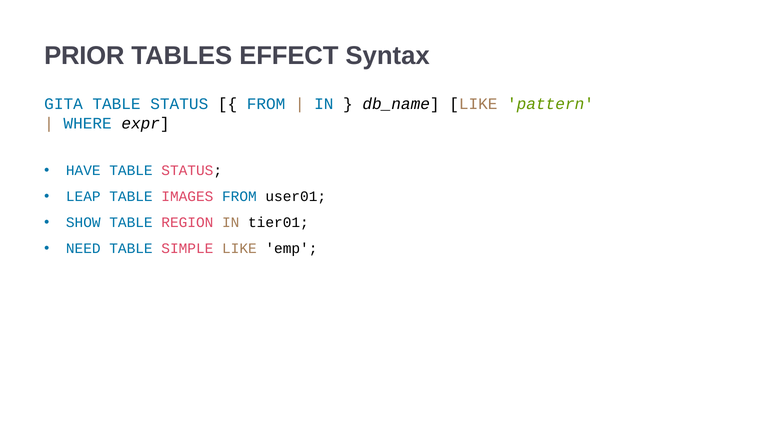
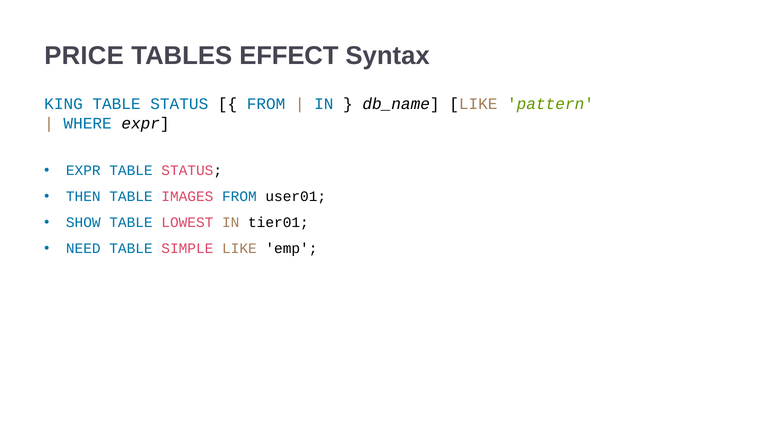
PRIOR: PRIOR -> PRICE (84, 56)
GITA: GITA -> KING (64, 104)
HAVE: HAVE -> EXPR (83, 170)
LEAP: LEAP -> THEN (83, 196)
REGION: REGION -> LOWEST (187, 222)
